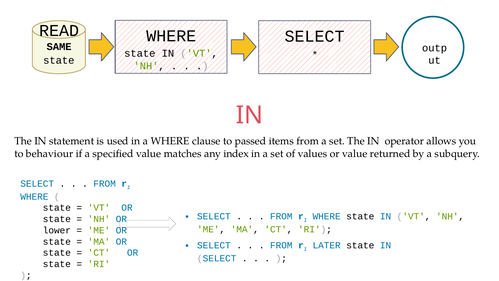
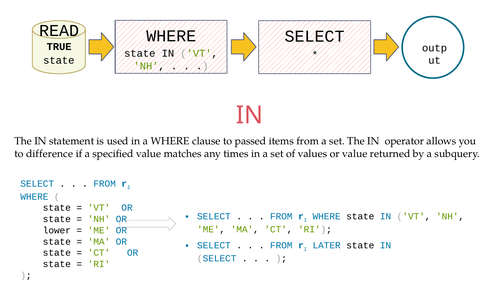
SAME: SAME -> TRUE (59, 47)
behaviour: behaviour -> difference (50, 153)
index: index -> times (236, 153)
